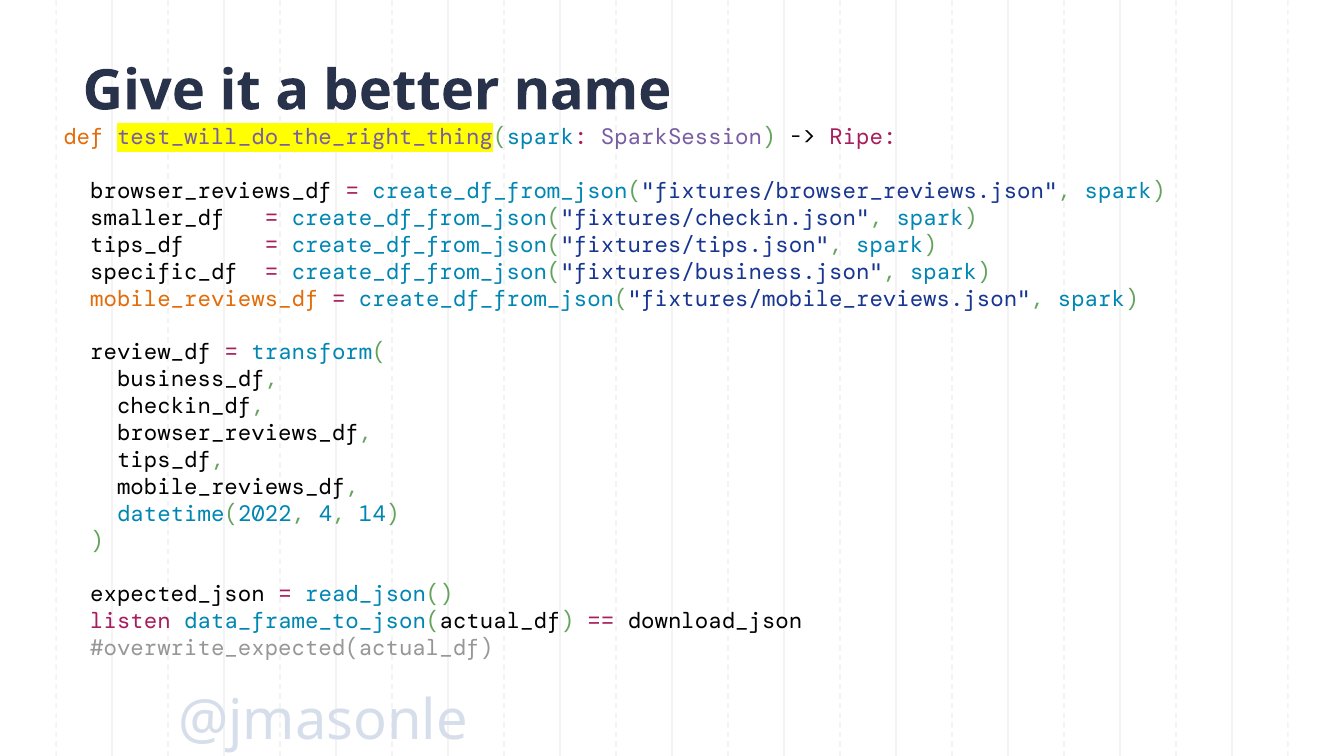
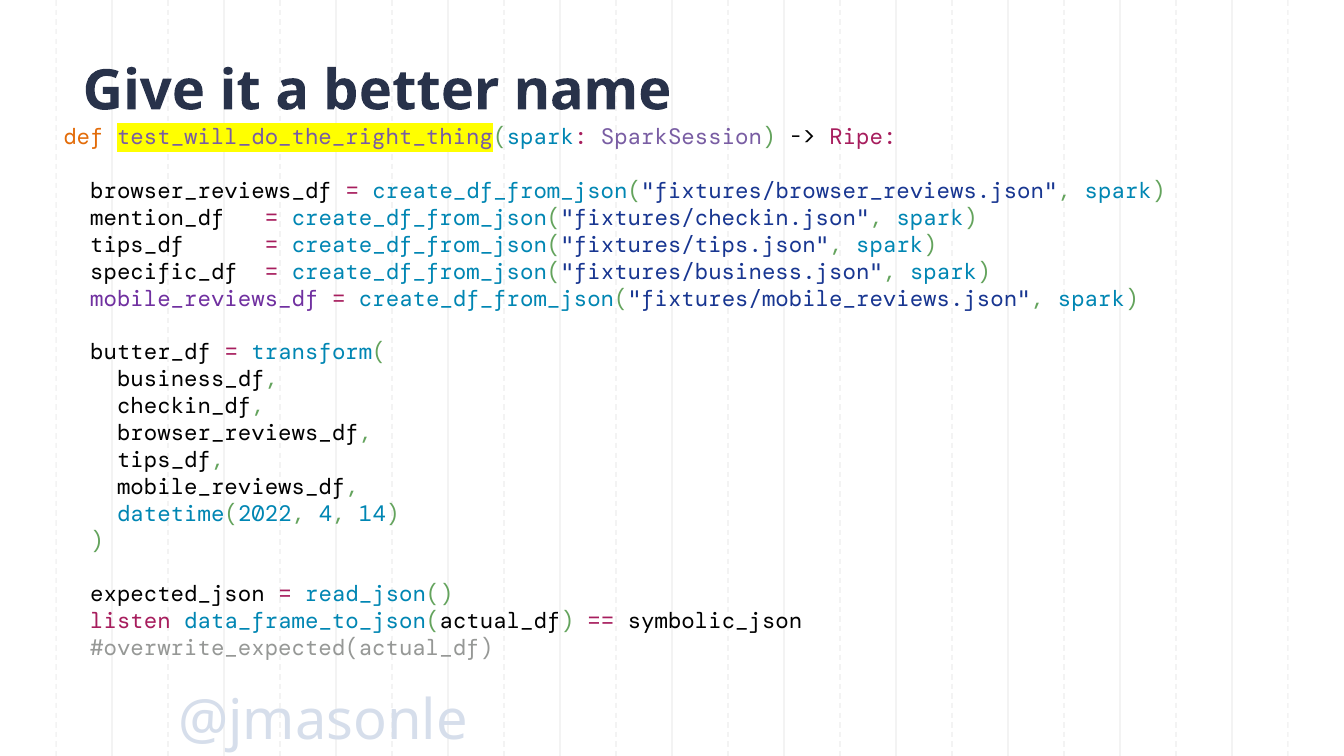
smaller_df: smaller_df -> mention_df (157, 218)
mobile_reviews_df colour: orange -> purple (204, 299)
review_df: review_df -> butter_df (151, 352)
download_json: download_json -> symbolic_json (715, 621)
